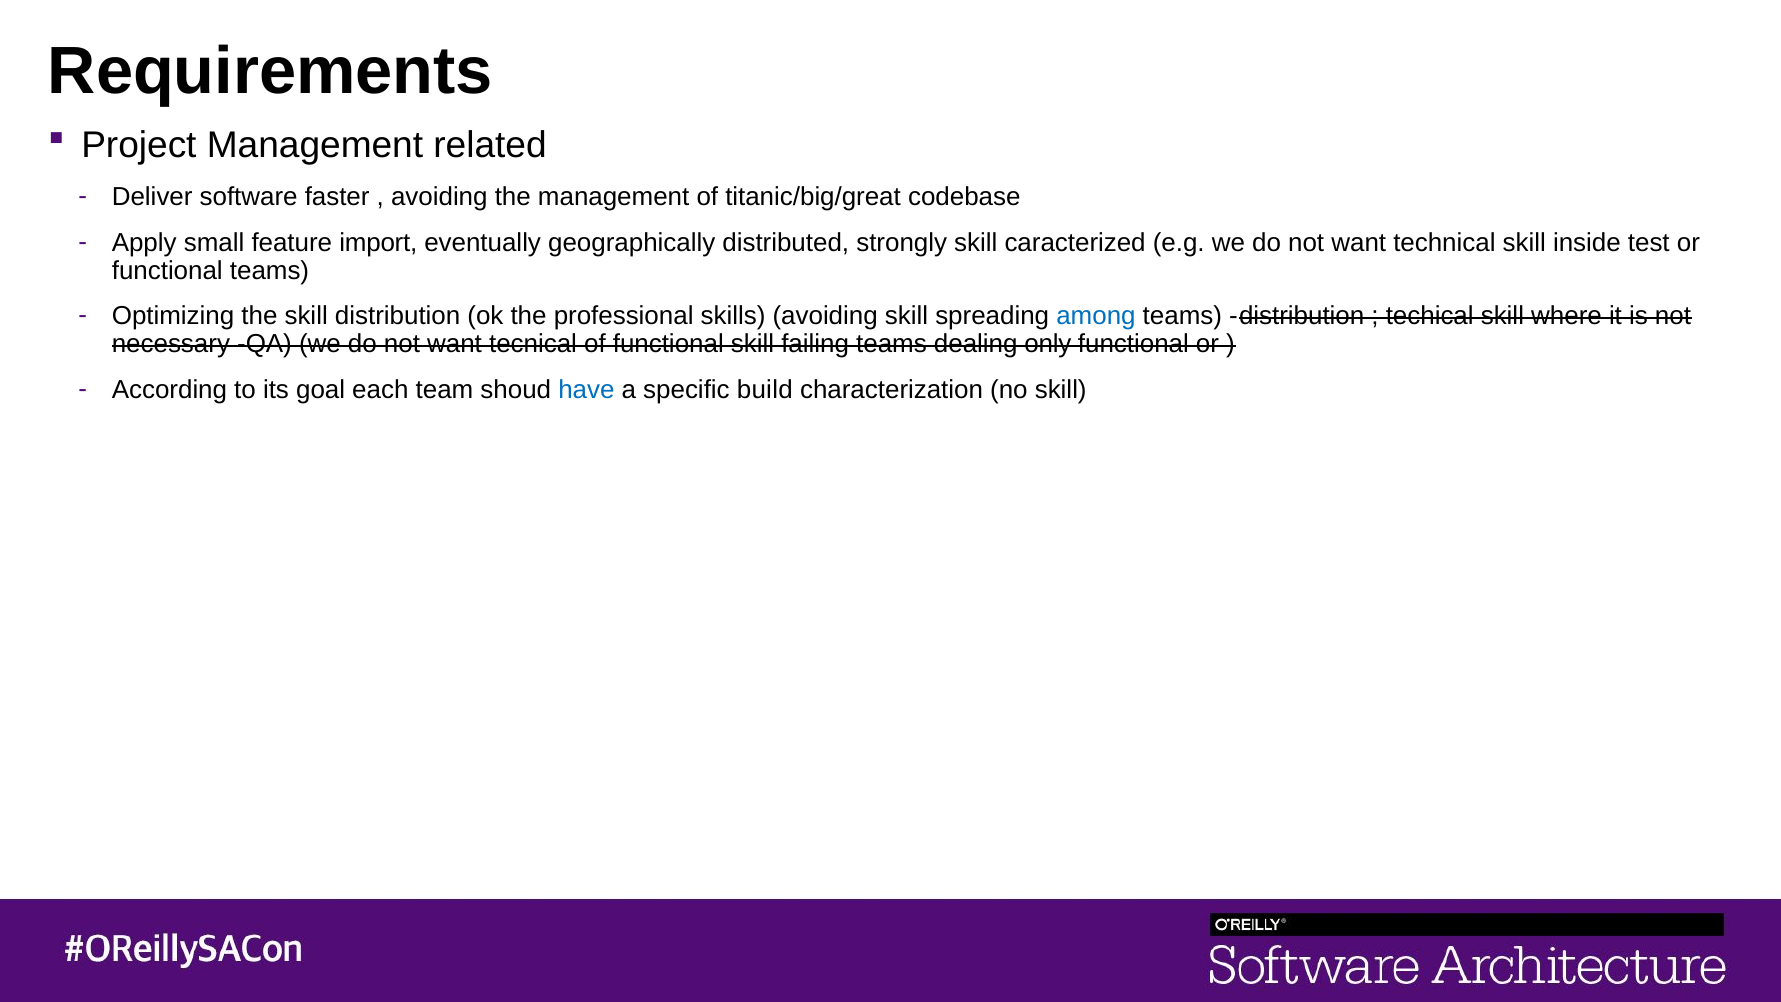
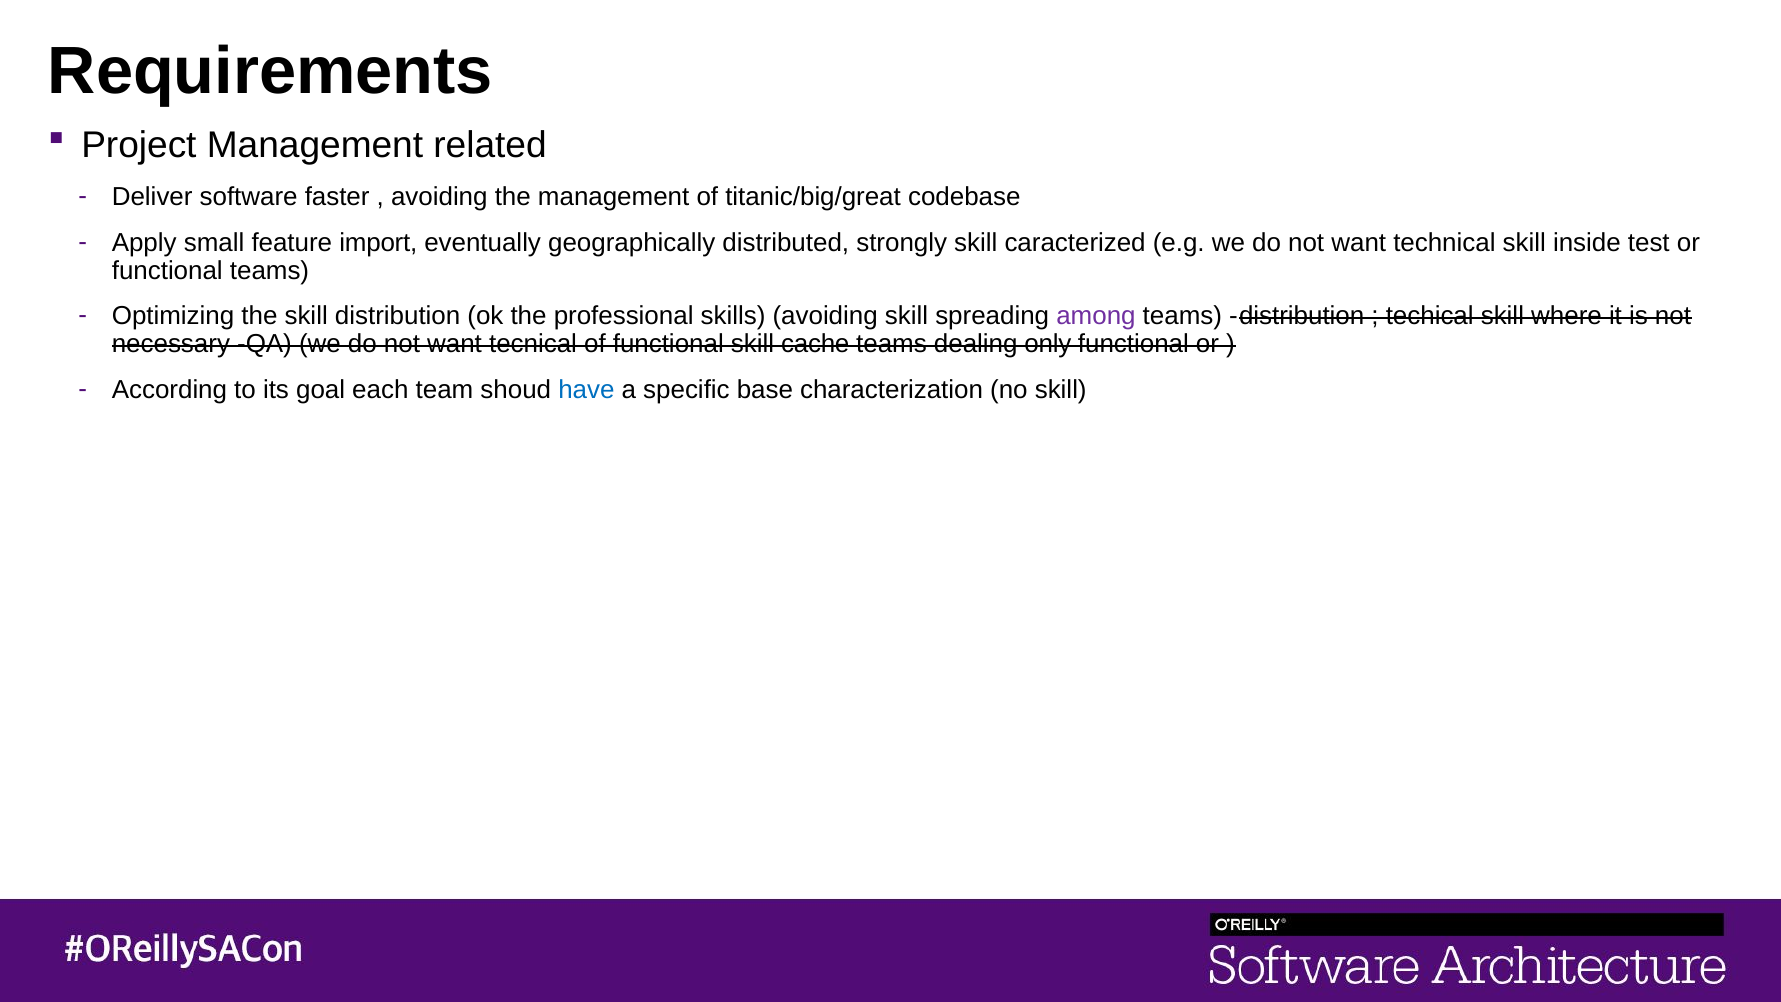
among colour: blue -> purple (1096, 316)
failing: failing -> cache (815, 344)
build: build -> base (765, 390)
